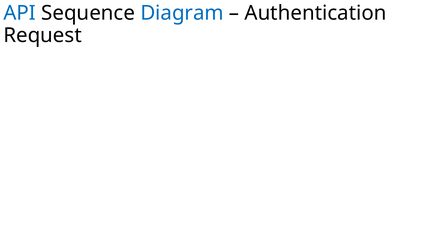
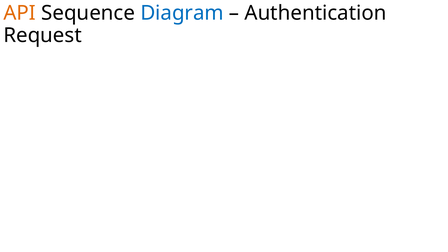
API colour: blue -> orange (20, 13)
